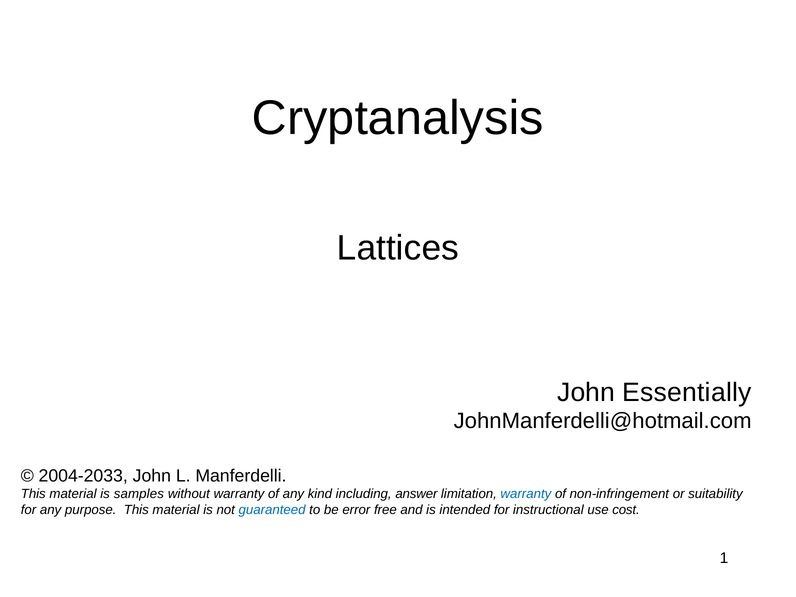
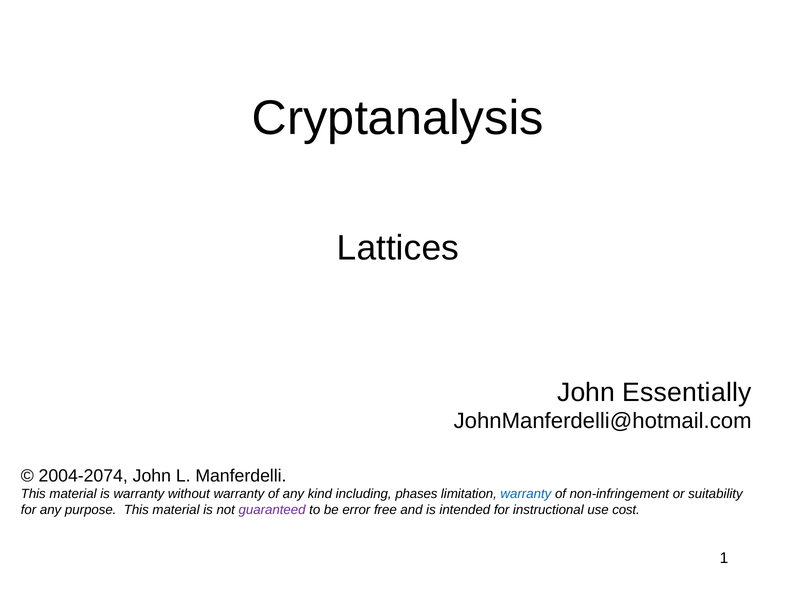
2004-2033: 2004-2033 -> 2004-2074 (83, 476)
is samples: samples -> warranty (139, 494)
answer: answer -> phases (416, 494)
guaranteed colour: blue -> purple (272, 510)
